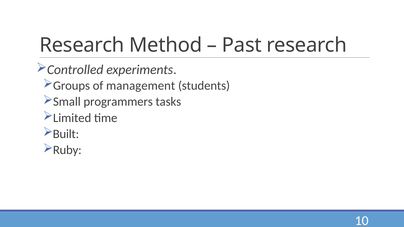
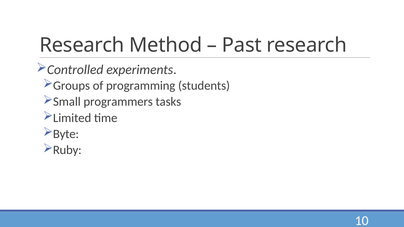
management: management -> programming (141, 86)
Built: Built -> Byte (66, 134)
